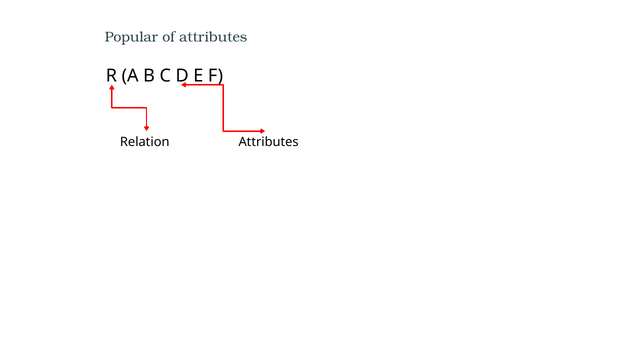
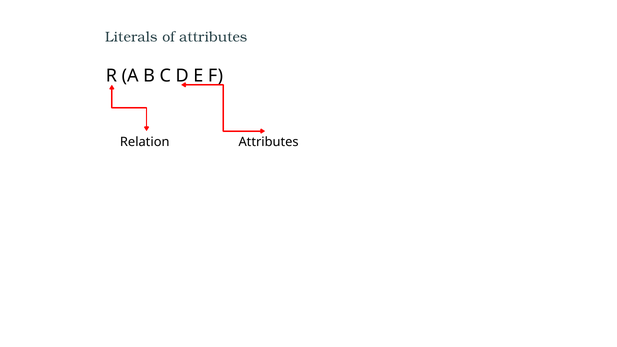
Popular: Popular -> Literals (131, 37)
